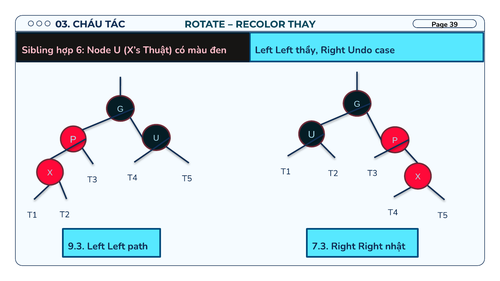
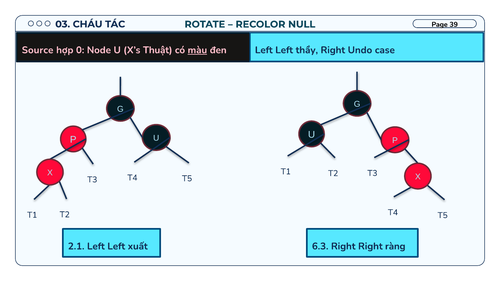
THAY: THAY -> NULL (302, 24)
Sibling: Sibling -> Source (38, 50)
6: 6 -> 0 (80, 50)
màu underline: none -> present (197, 50)
9.3: 9.3 -> 2.1 (76, 246)
path: path -> xuất (138, 246)
7.3: 7.3 -> 6.3 (320, 246)
nhật: nhật -> ràng (395, 246)
